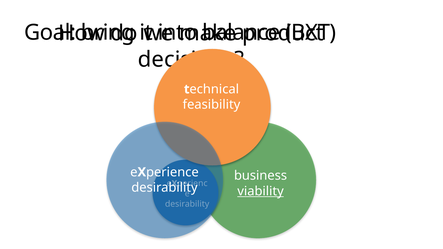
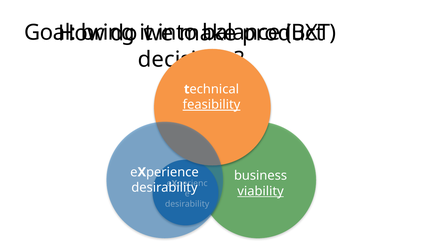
feasibility underline: none -> present (211, 105)
